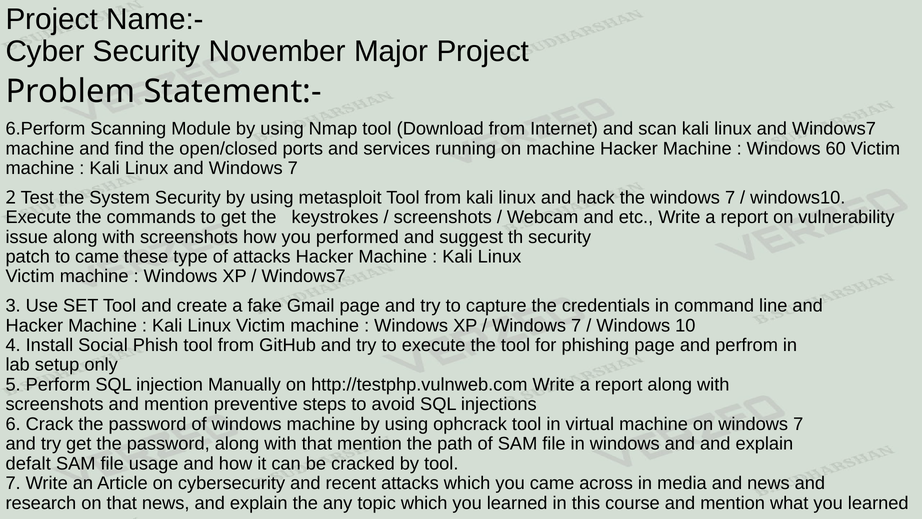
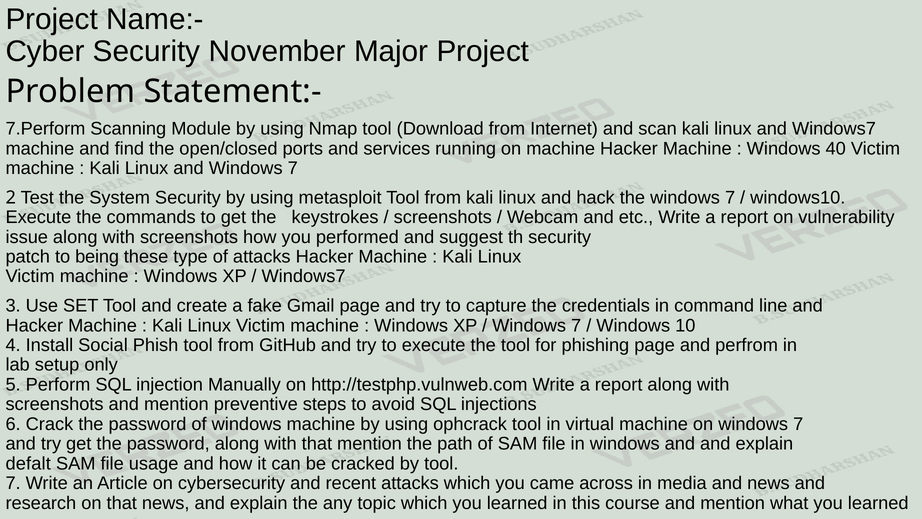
6.Perform: 6.Perform -> 7.Perform (45, 129)
60: 60 -> 40 (836, 148)
to came: came -> being (97, 257)
